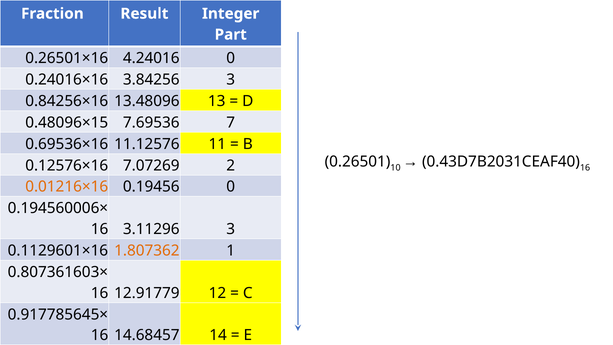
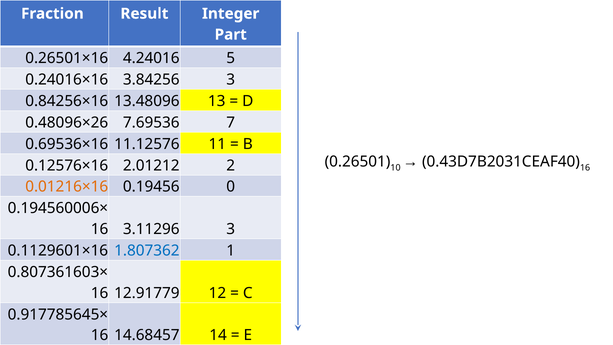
4.24016 0: 0 -> 5 (231, 58)
0.48096×15: 0.48096×15 -> 0.48096×26 (67, 123)
7.07269: 7.07269 -> 2.01212 (151, 165)
1.807362 colour: orange -> blue (147, 251)
